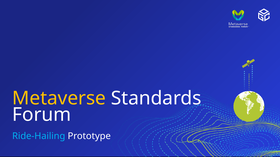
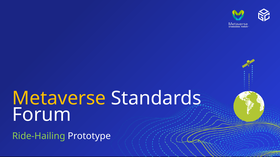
Ride-Hailing colour: light blue -> light green (39, 136)
